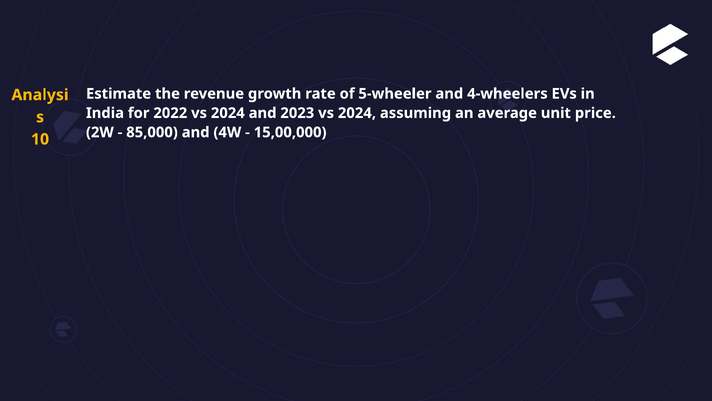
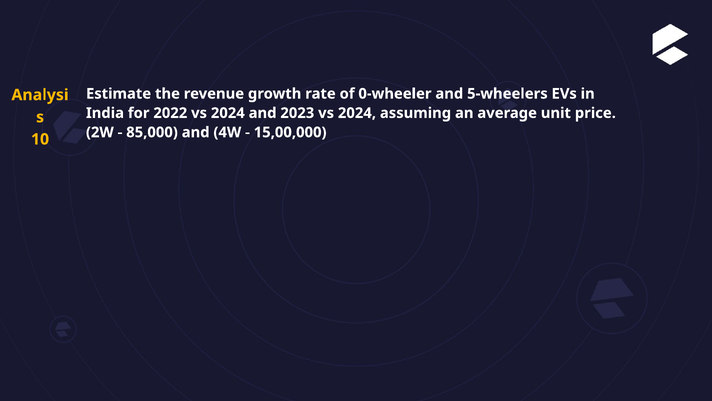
5-wheeler: 5-wheeler -> 0-wheeler (395, 94)
4-wheelers: 4-wheelers -> 5-wheelers (507, 94)
